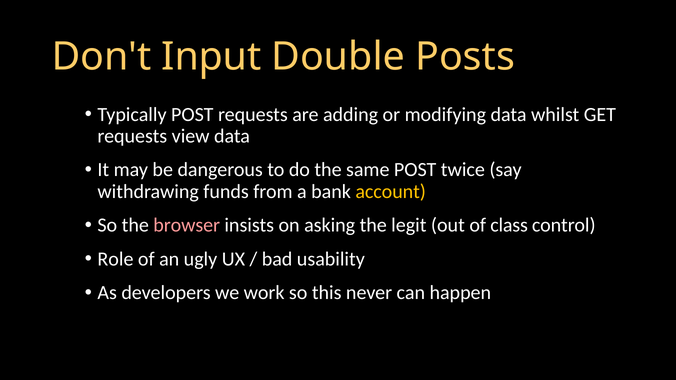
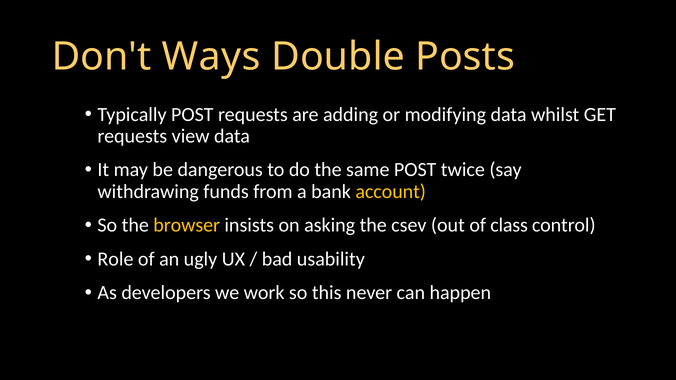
Input: Input -> Ways (211, 57)
browser colour: pink -> yellow (187, 225)
legit: legit -> csev (409, 225)
